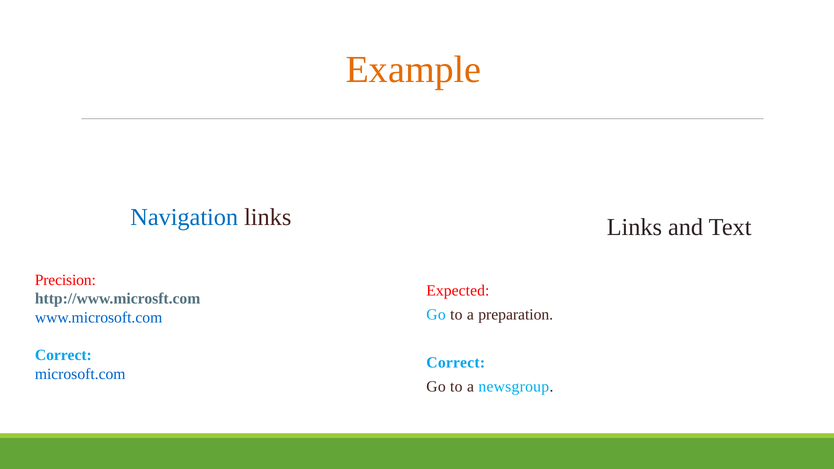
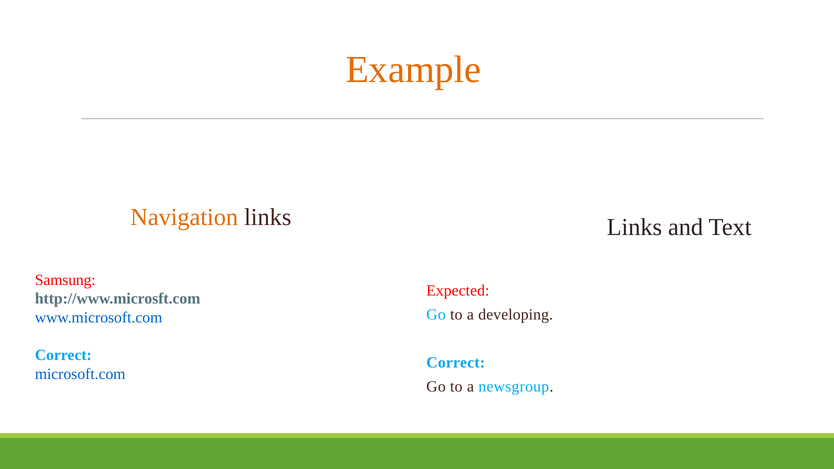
Navigation colour: blue -> orange (184, 217)
Precision: Precision -> Samsung (65, 280)
preparation: preparation -> developing (516, 315)
